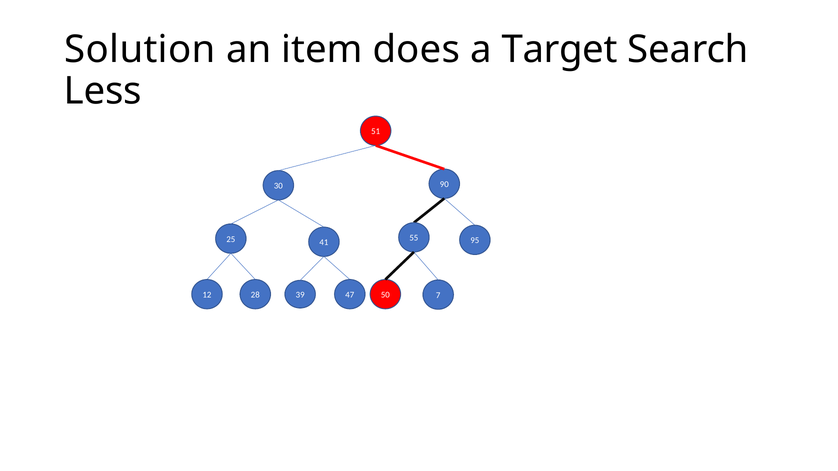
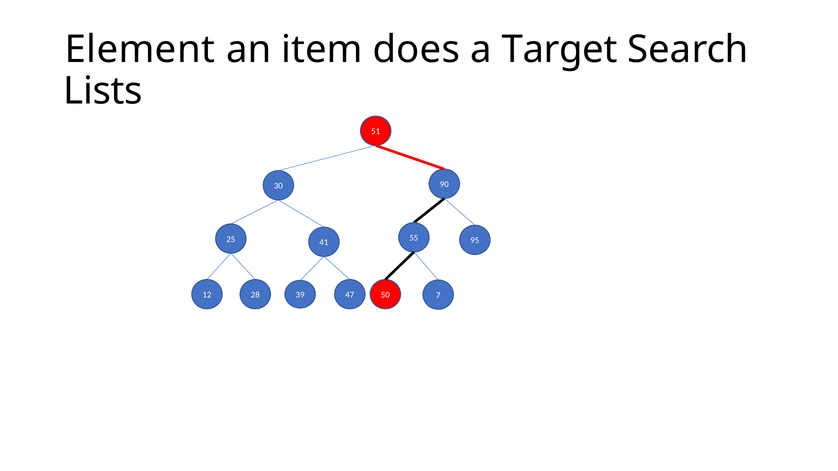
Solution: Solution -> Element (140, 50)
Less: Less -> Lists (103, 91)
